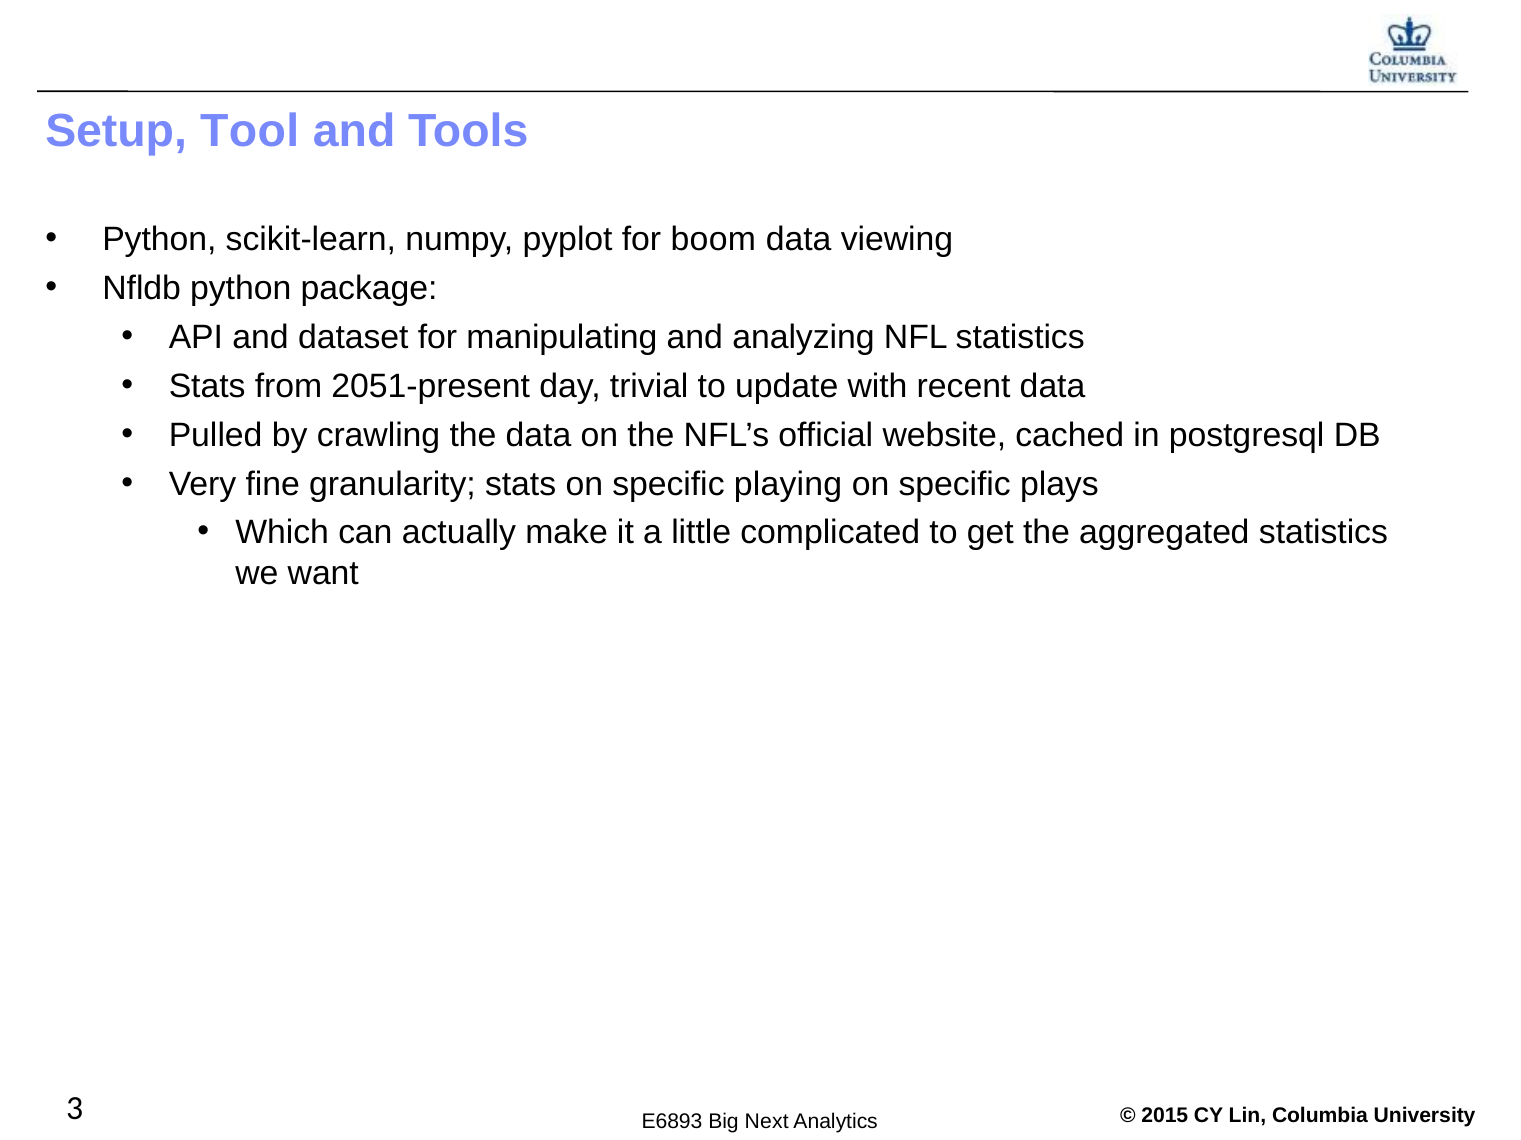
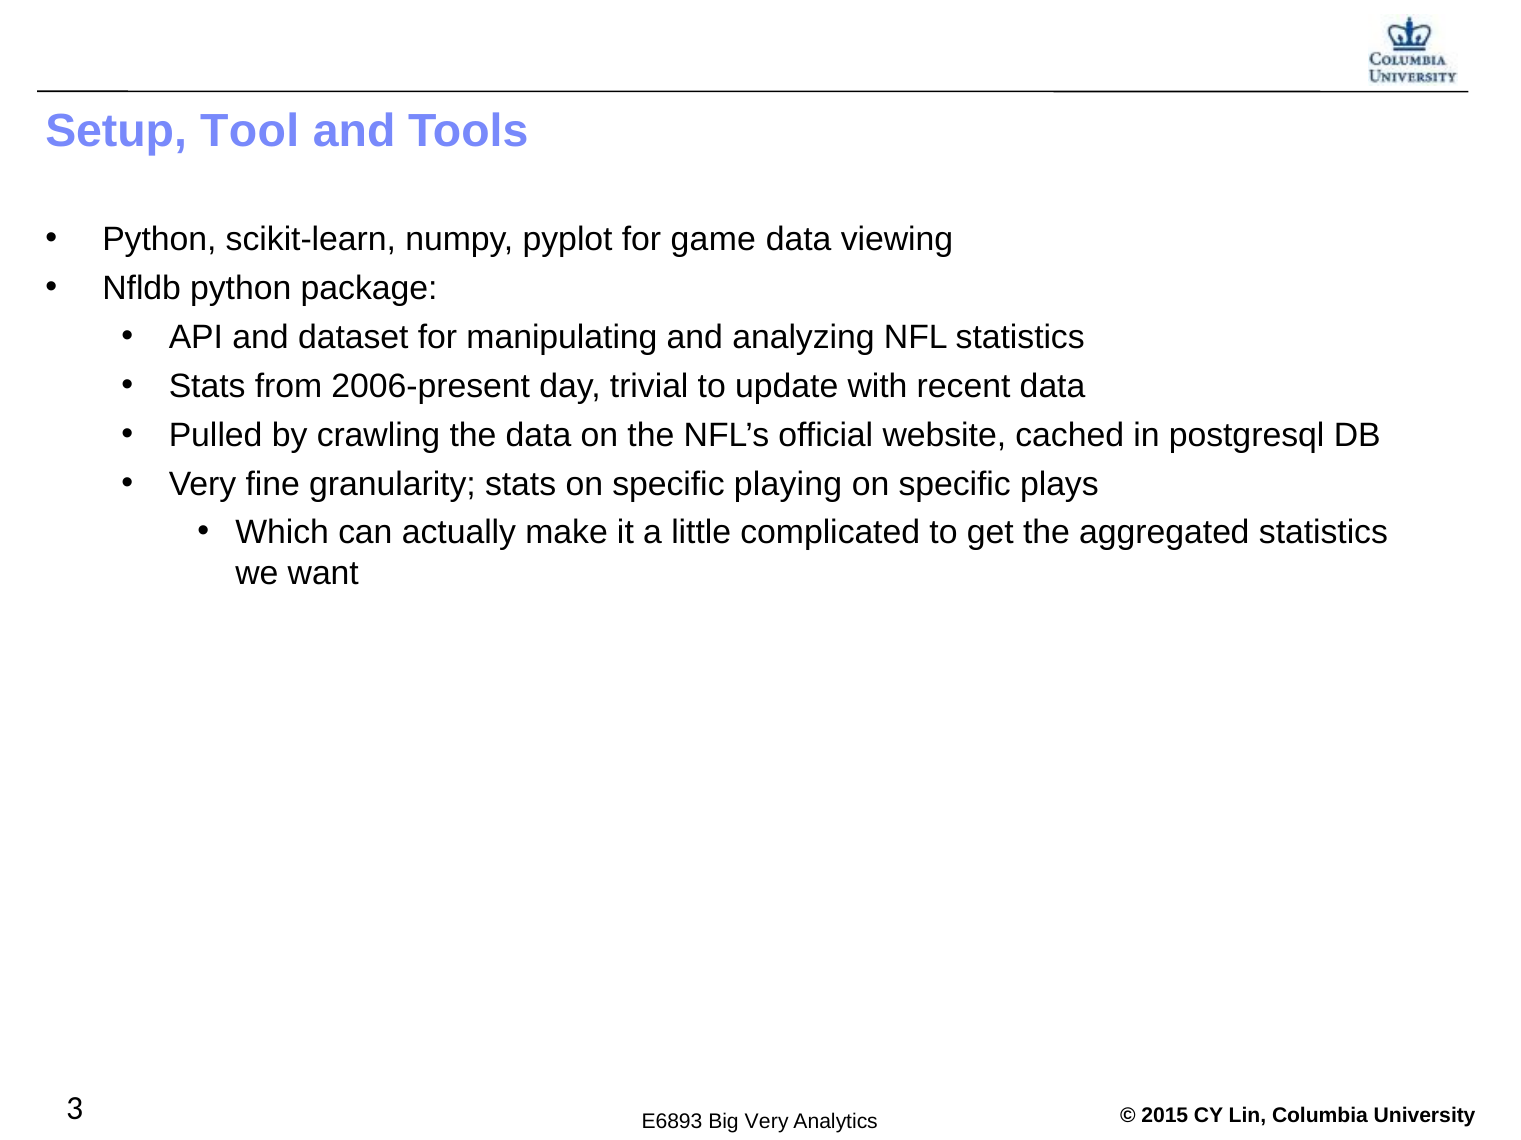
boom: boom -> game (713, 239)
2051-present: 2051-present -> 2006-present (431, 386)
Next: Next -> Very (767, 1122)
